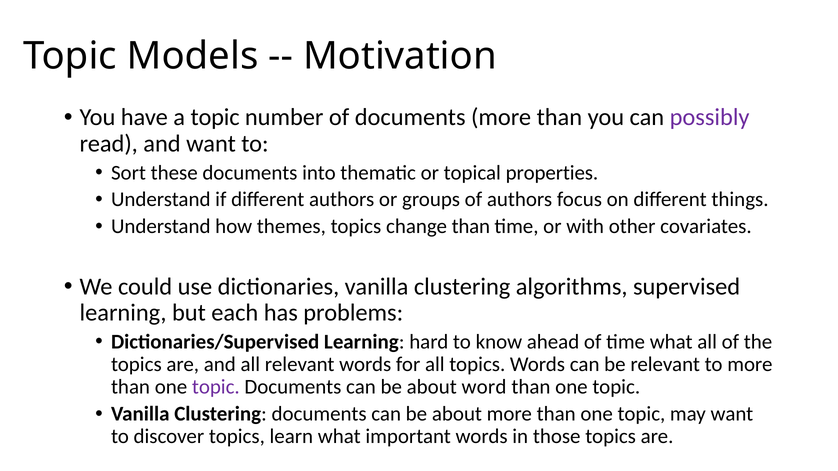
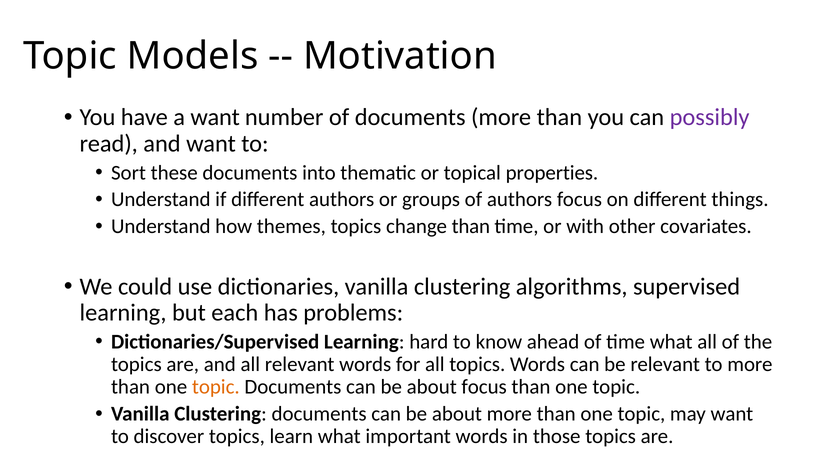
a topic: topic -> want (215, 118)
topic colour: purple -> orange (216, 387)
about word: word -> focus (484, 387)
